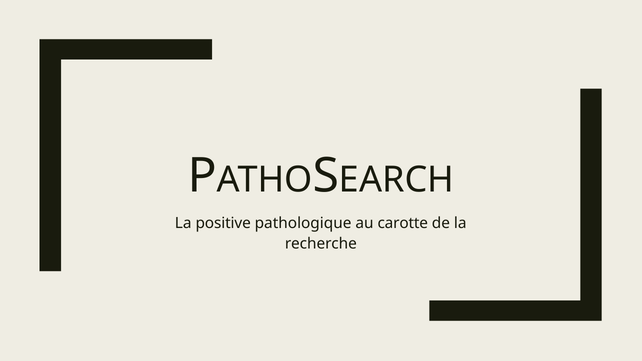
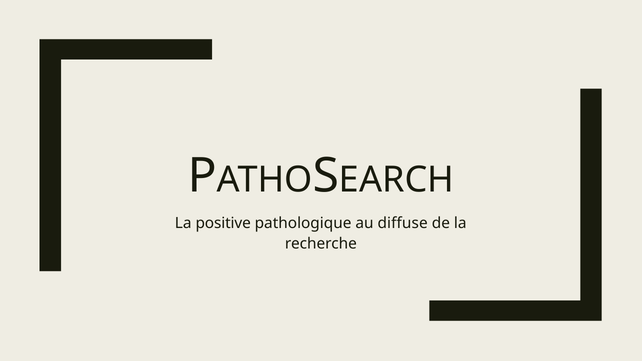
carotte: carotte -> diffuse (403, 223)
